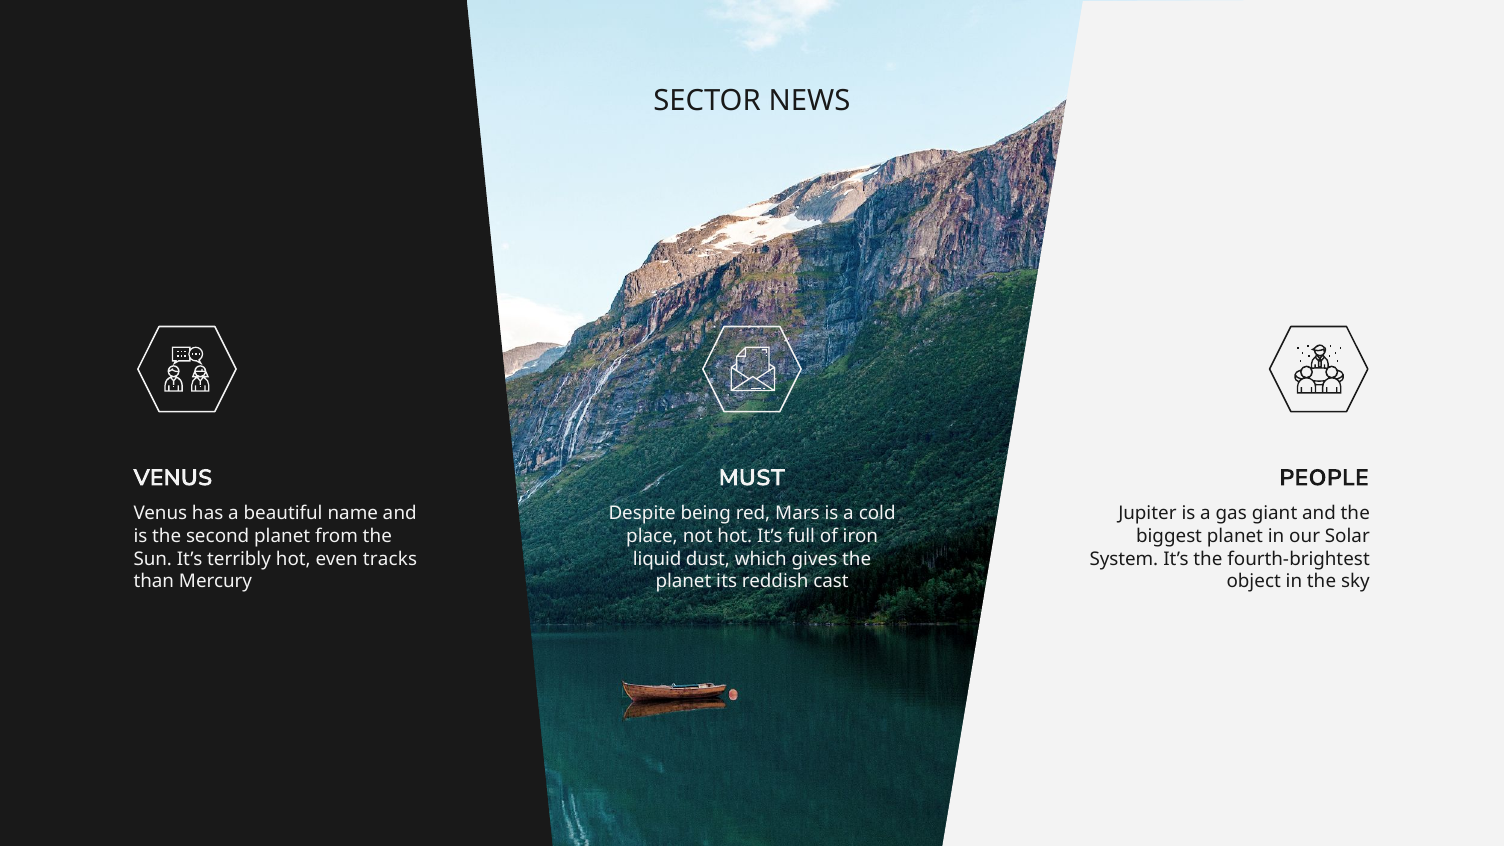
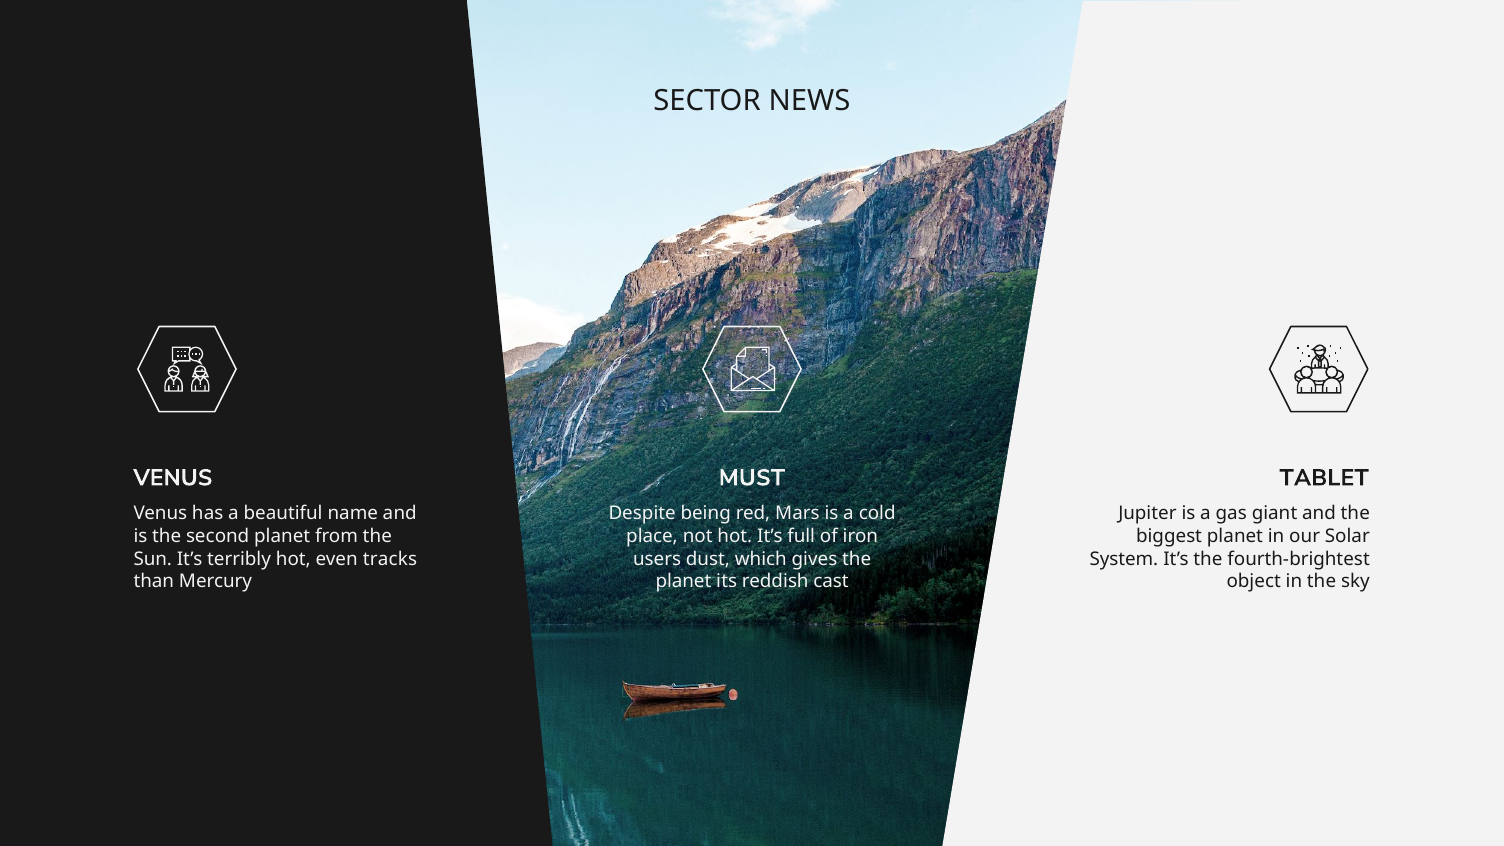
PEOPLE: PEOPLE -> TABLET (1324, 478)
liquid: liquid -> users (657, 559)
